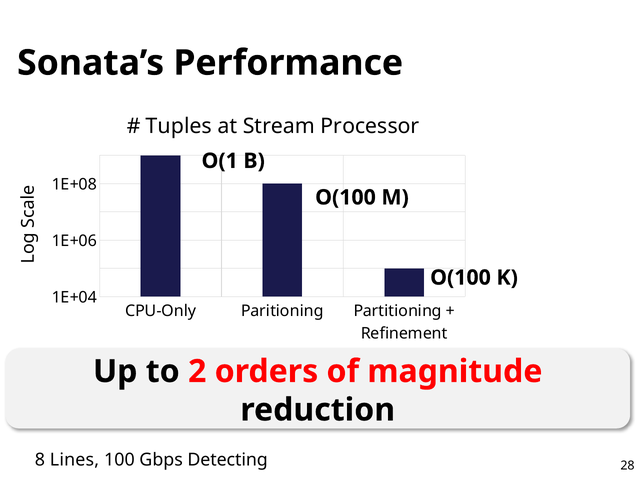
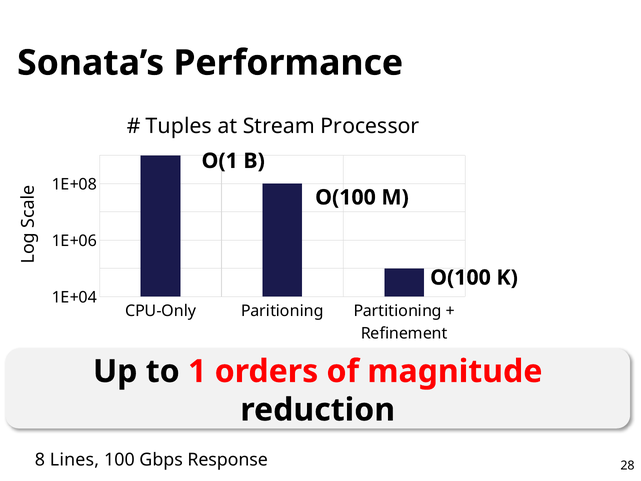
2: 2 -> 1 (197, 371)
Detecting: Detecting -> Response (228, 460)
